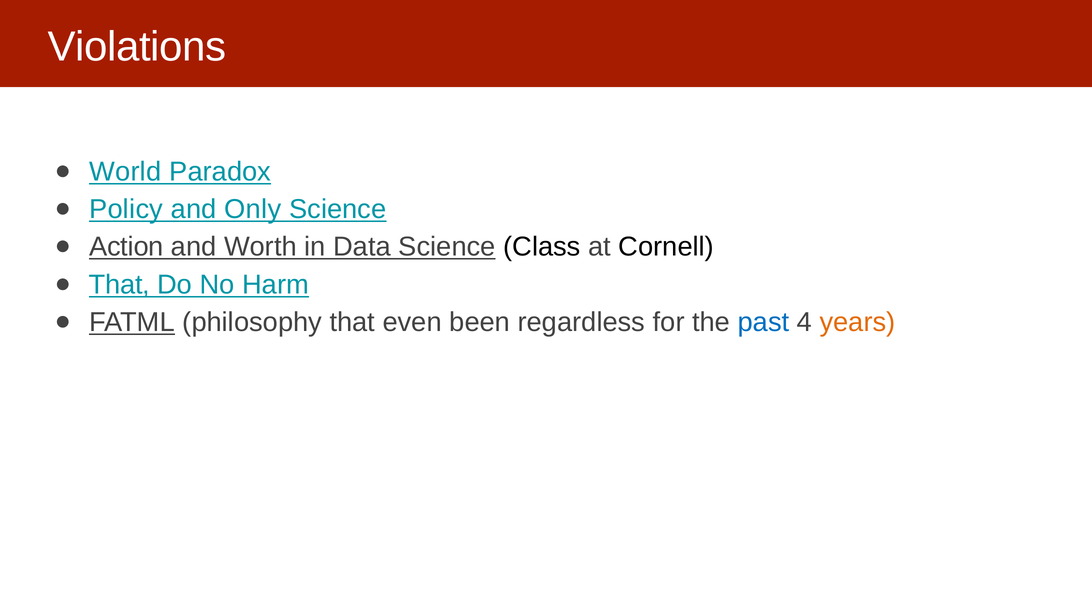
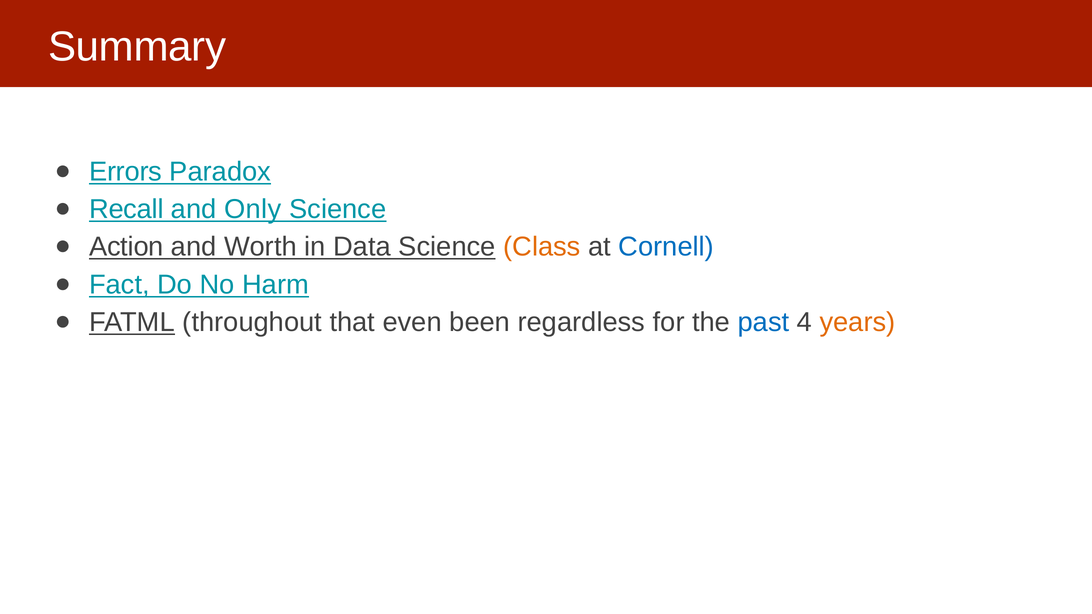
Violations: Violations -> Summary (137, 47)
World: World -> Errors (126, 172)
Policy: Policy -> Recall (126, 209)
Class colour: black -> orange (542, 247)
Cornell colour: black -> blue (666, 247)
That: That -> Fact (119, 285)
philosophy: philosophy -> throughout (252, 322)
